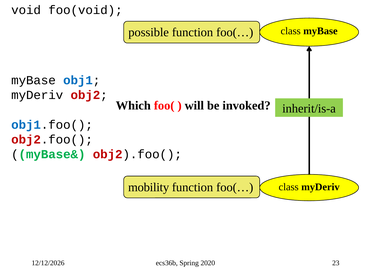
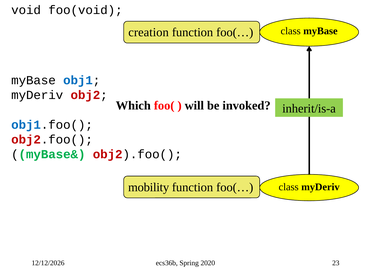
possible: possible -> creation (149, 32)
